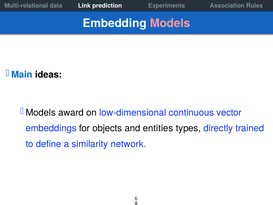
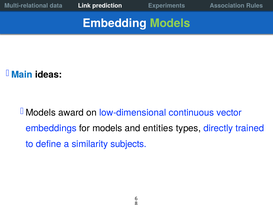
Models colour: pink -> light green (170, 23)
for objects: objects -> models (107, 128)
network: network -> subjects (129, 144)
